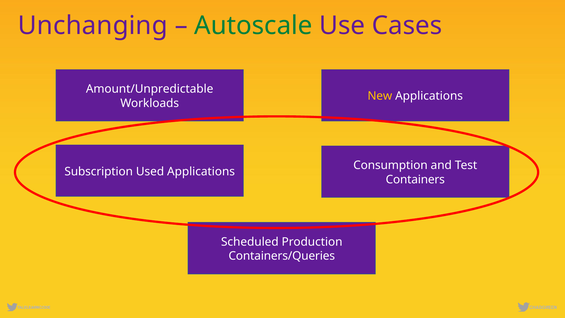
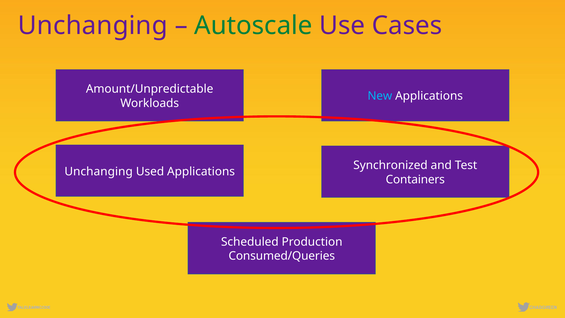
New colour: yellow -> light blue (380, 96)
Consumption: Consumption -> Synchronized (390, 165)
Subscription: Subscription -> Unchanging (99, 171)
Containers/Queries: Containers/Queries -> Consumed/Queries (282, 256)
